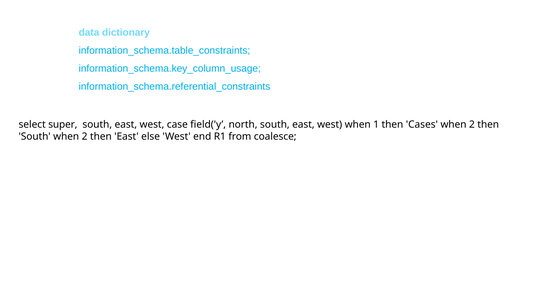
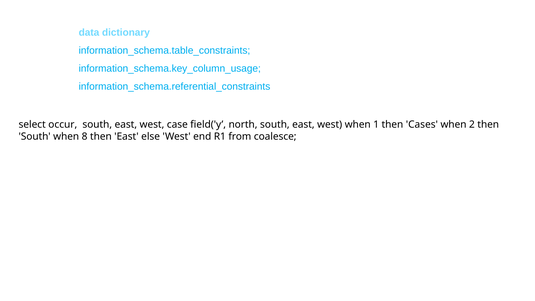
super: super -> occur (63, 124)
South when 2: 2 -> 8 (85, 136)
